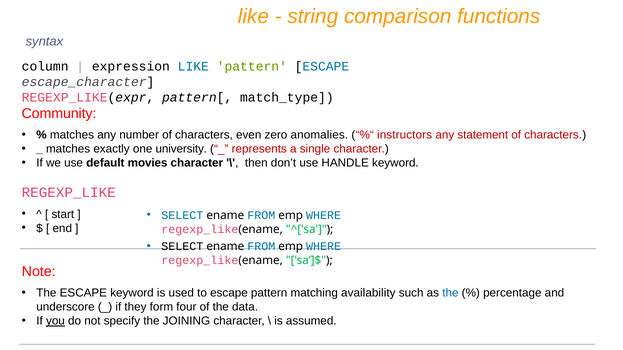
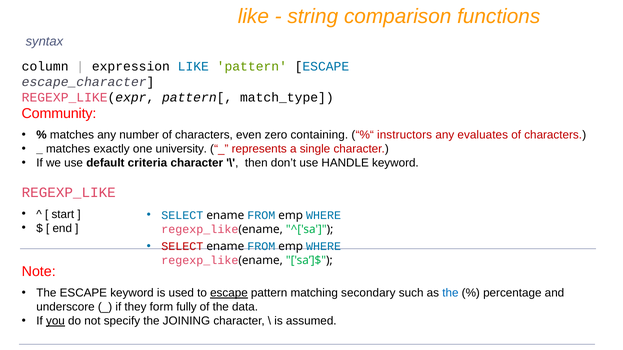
anomalies: anomalies -> containing (319, 135)
statement: statement -> evaluates (483, 135)
movies: movies -> criteria (147, 163)
SELECT colour: black -> red (182, 247)
escape underline: none -> present (229, 293)
availability: availability -> secondary (368, 293)
four: four -> fully (186, 307)
